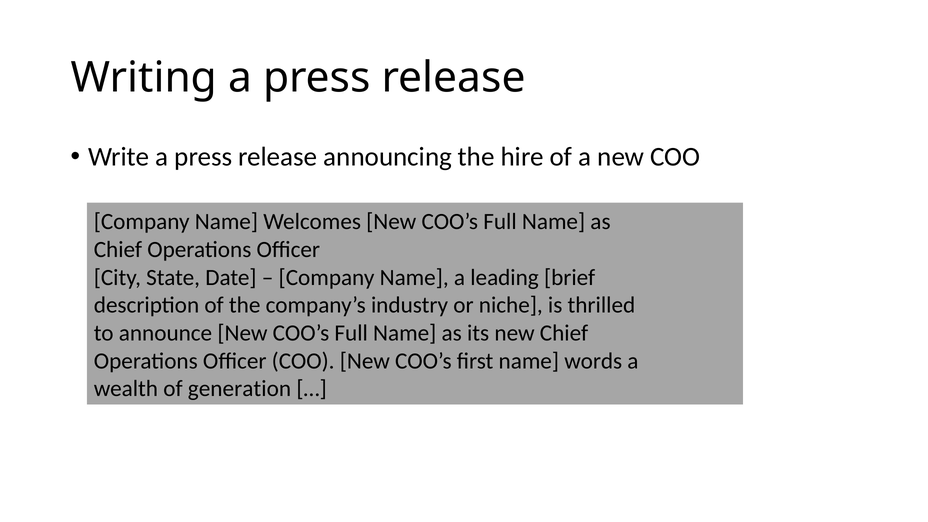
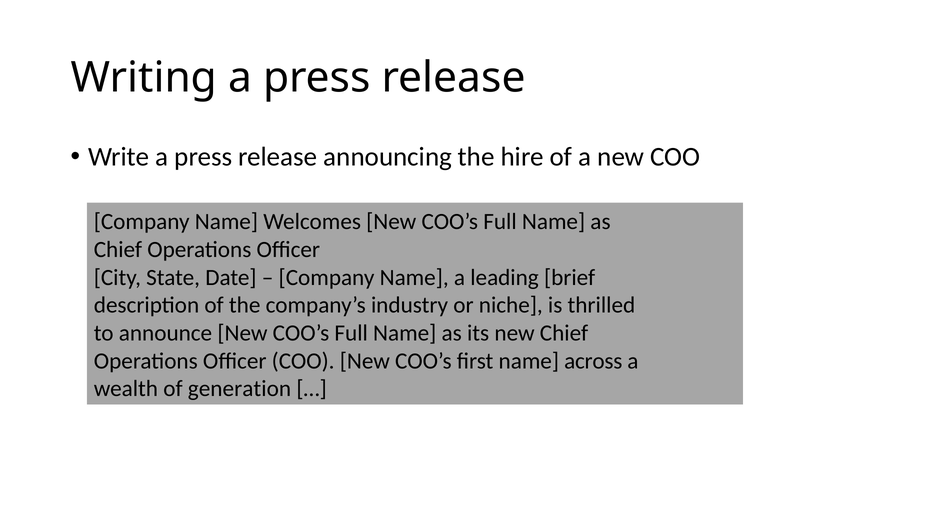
words: words -> across (593, 361)
